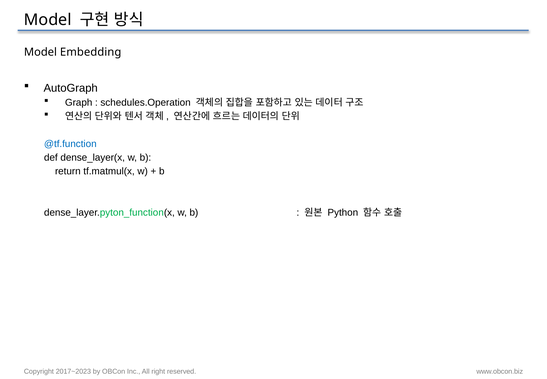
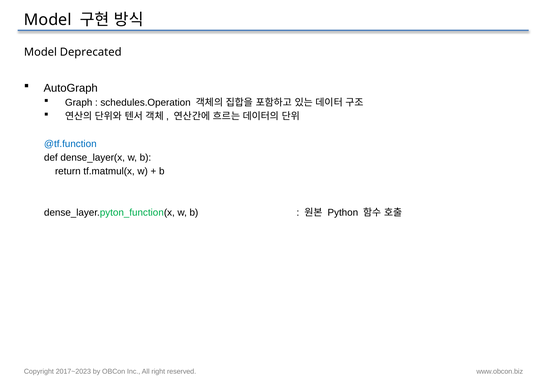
Embedding: Embedding -> Deprecated (91, 52)
